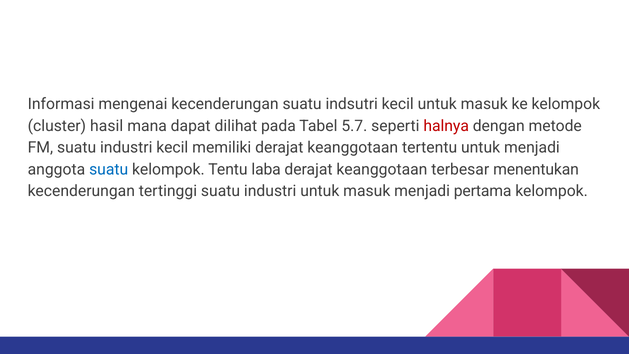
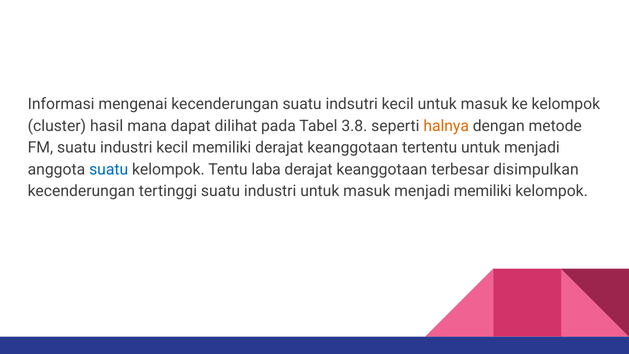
5.7: 5.7 -> 3.8 (354, 126)
halnya colour: red -> orange (446, 126)
menentukan: menentukan -> disimpulkan (536, 169)
menjadi pertama: pertama -> memiliki (483, 191)
